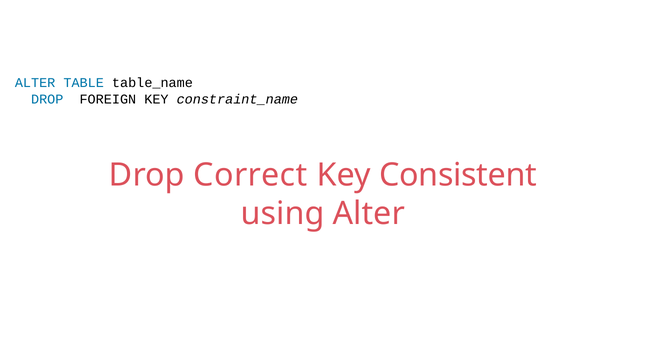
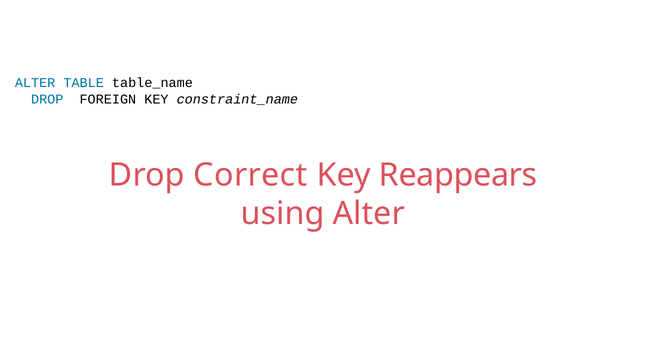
Consistent: Consistent -> Reappears (458, 175)
